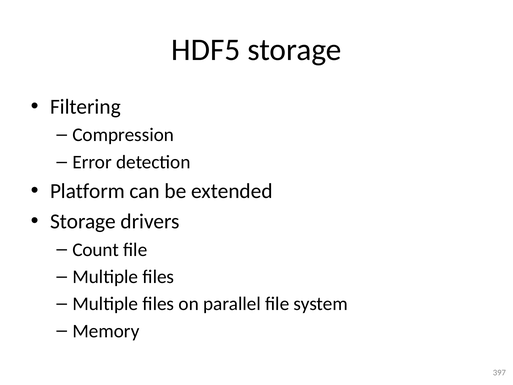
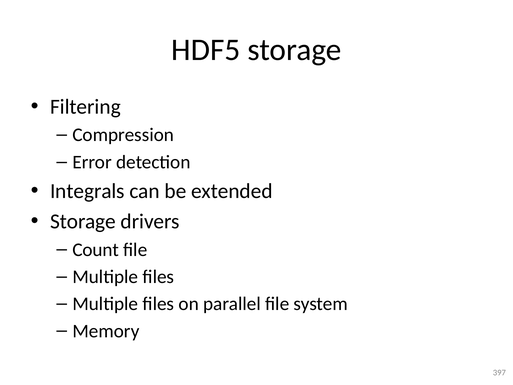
Platform: Platform -> Integrals (87, 191)
